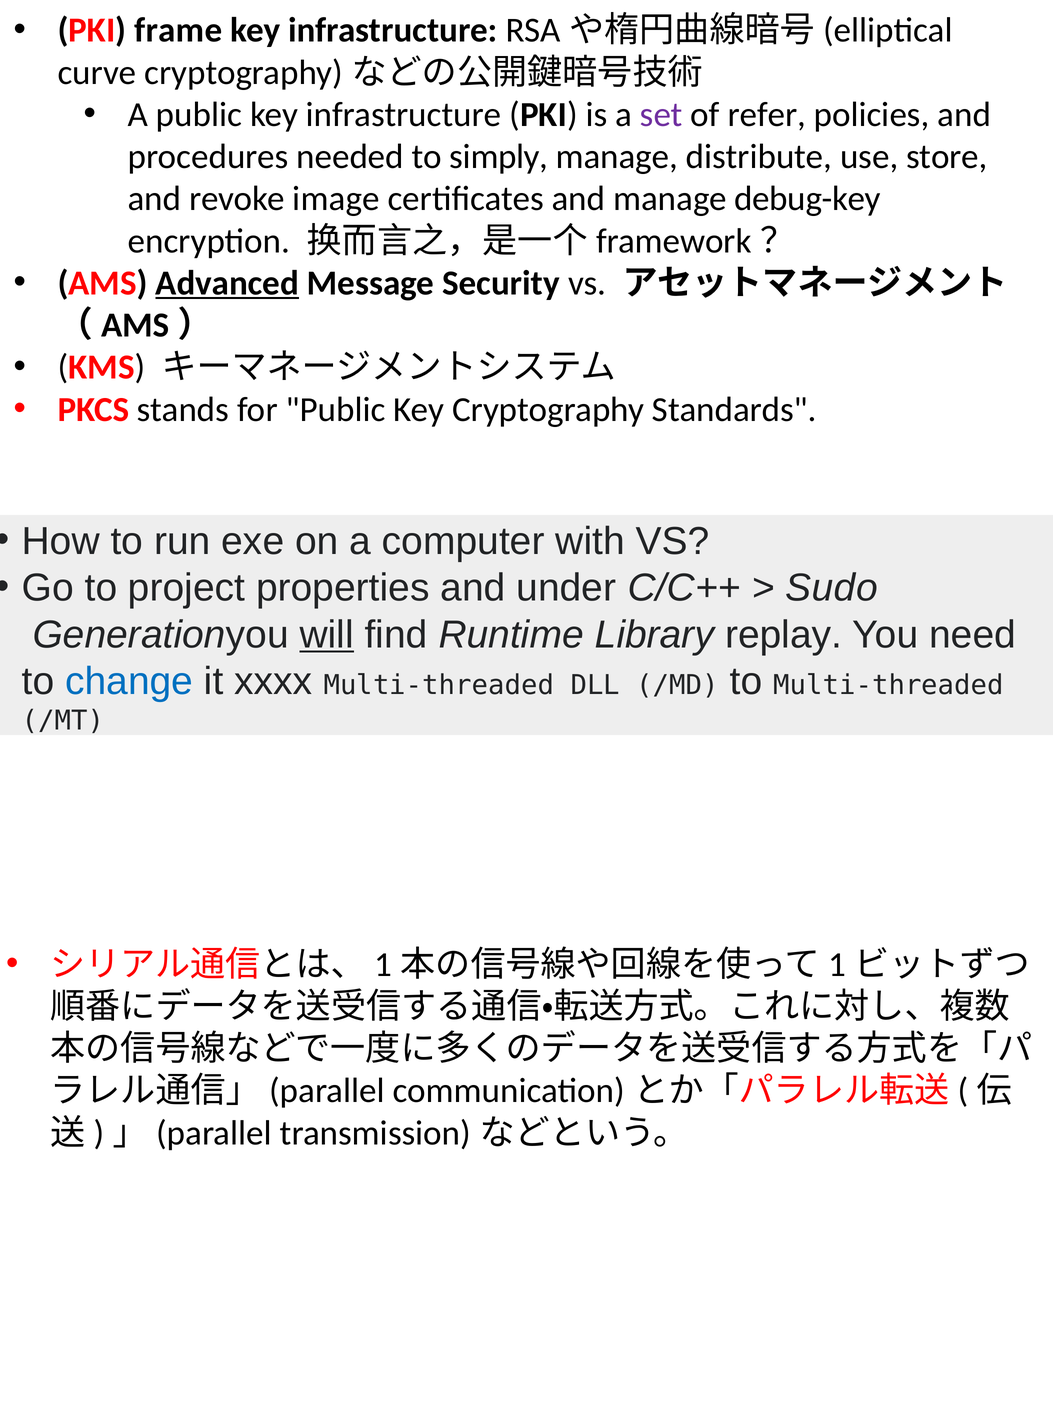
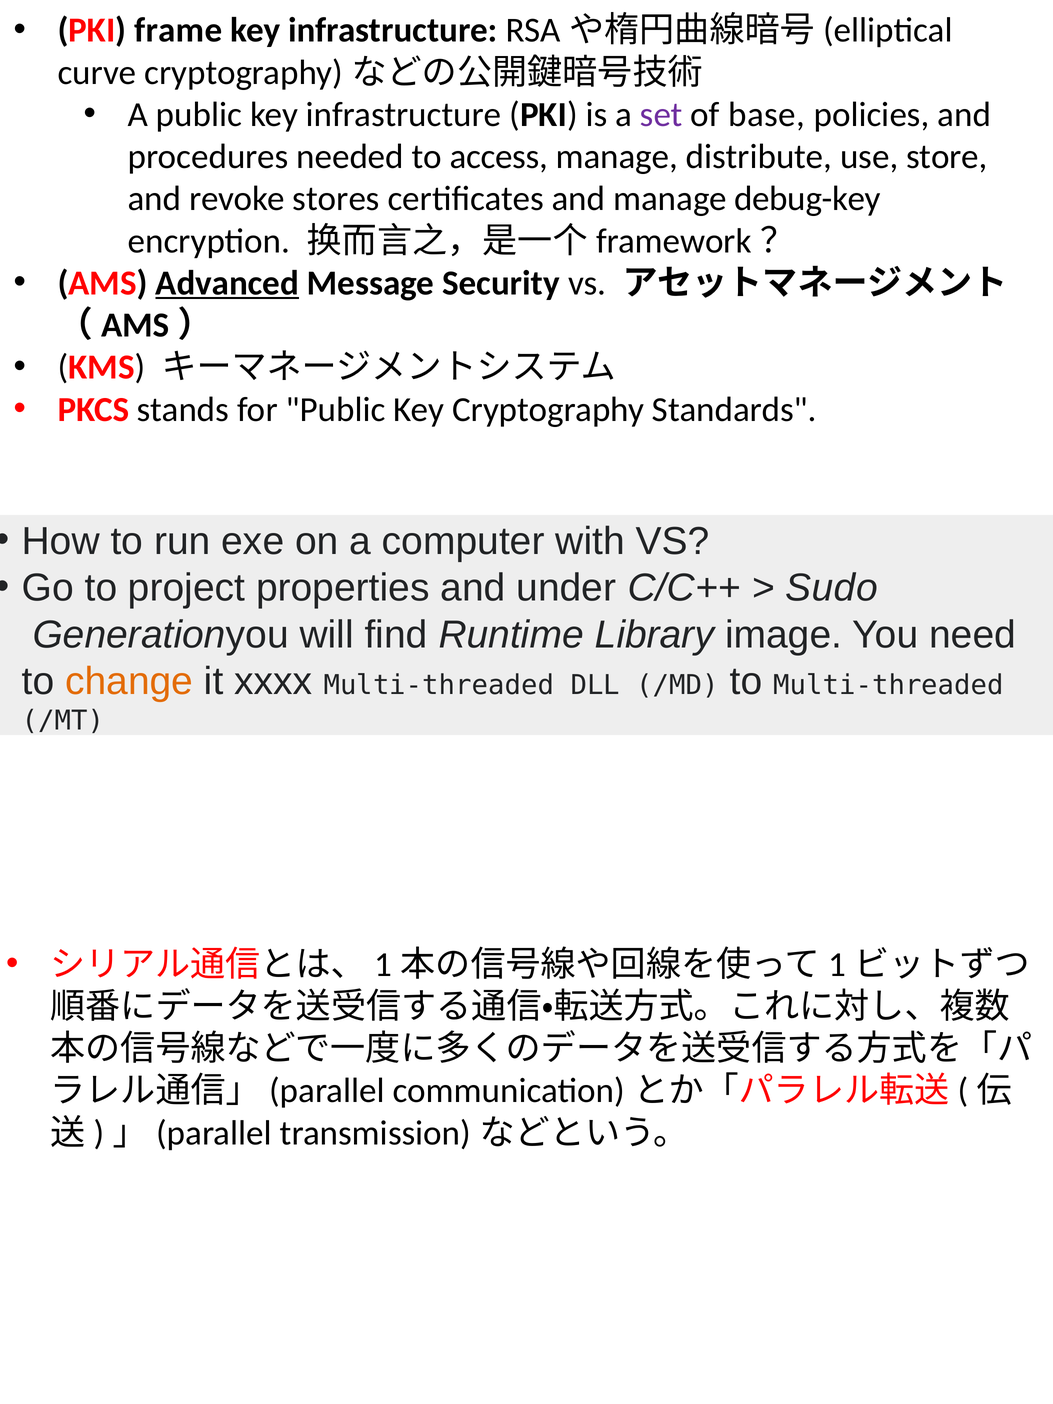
refer: refer -> base (767, 115)
simply: simply -> access (499, 157)
image: image -> stores (336, 199)
will underline: present -> none (327, 635)
replay: replay -> image (784, 635)
change colour: blue -> orange (129, 682)
